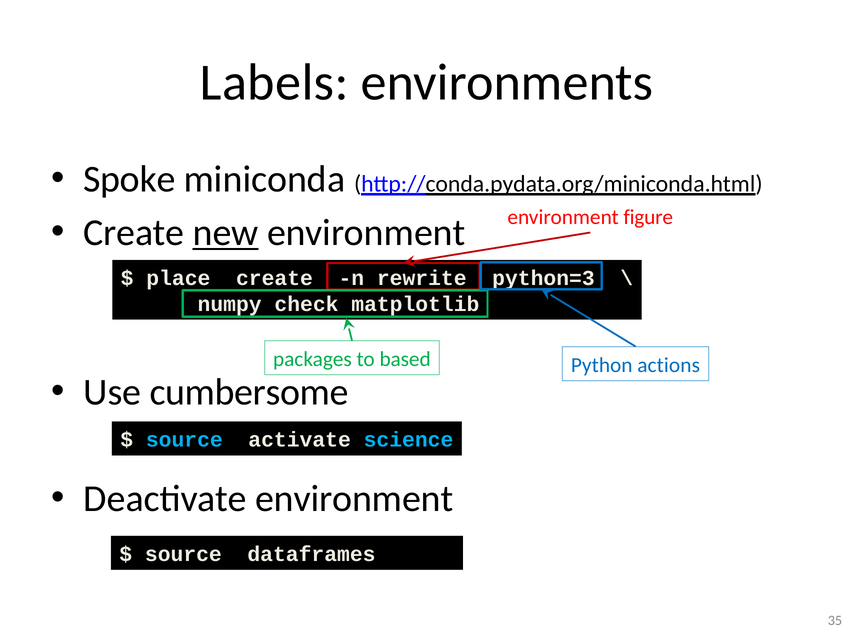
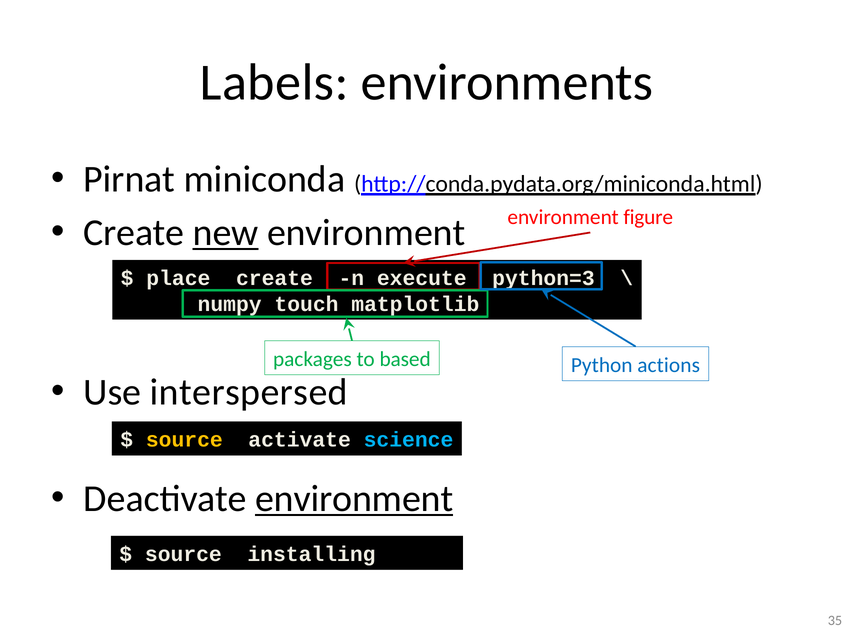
Spoke: Spoke -> Pirnat (129, 179)
rewrite: rewrite -> execute (422, 278)
check: check -> touch (306, 304)
cumbersome: cumbersome -> interspersed (249, 392)
source colour: light blue -> yellow (184, 440)
environment underline: none -> present (354, 498)
dataframes: dataframes -> installing (311, 554)
